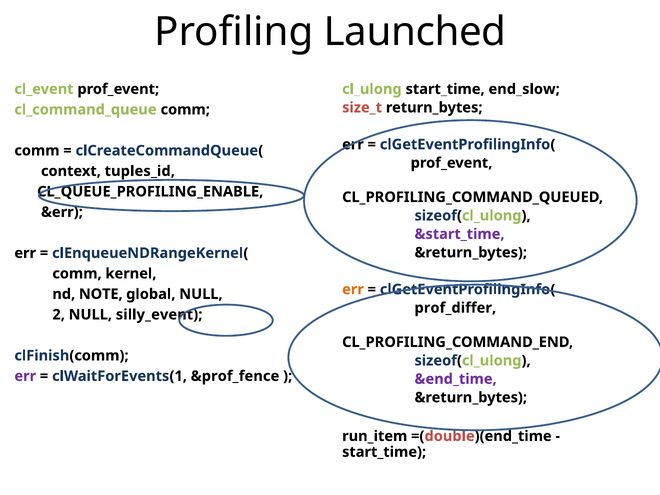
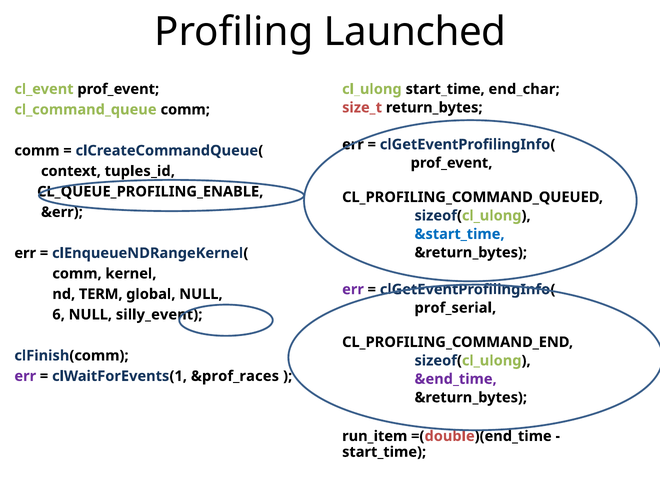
end_slow: end_slow -> end_char (524, 89)
&start_time colour: purple -> blue (460, 234)
err colour: orange -> purple (353, 289)
NOTE: NOTE -> TERM (101, 294)
prof_differ: prof_differ -> prof_serial (455, 308)
2: 2 -> 6 (59, 315)
&prof_fence: &prof_fence -> &prof_races (235, 376)
